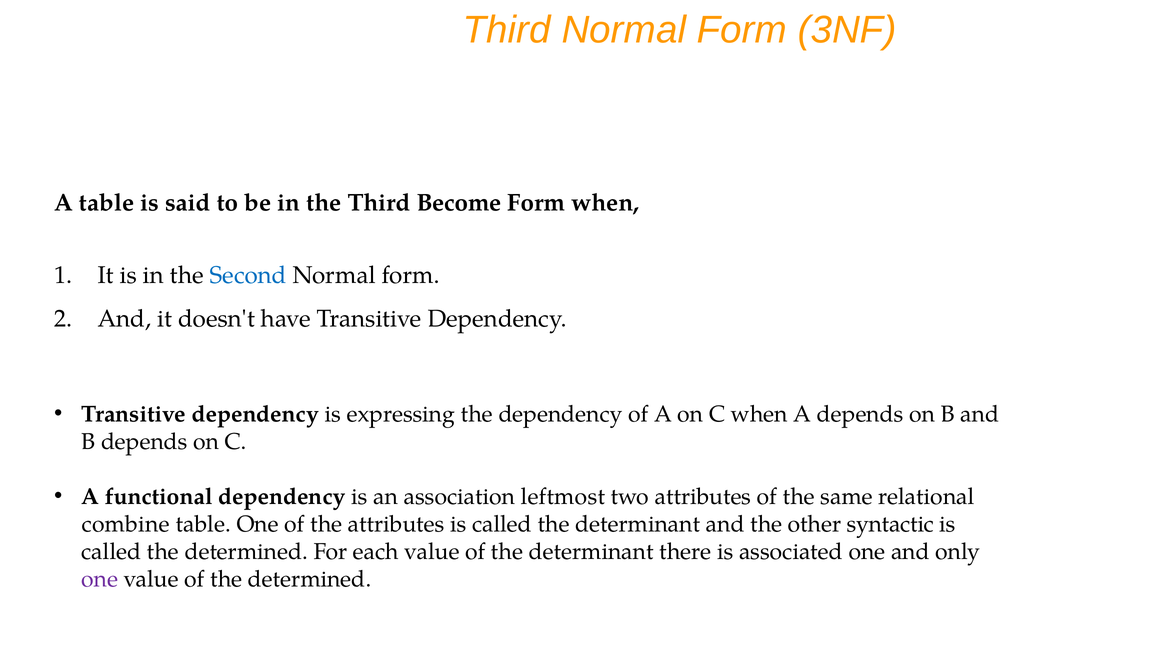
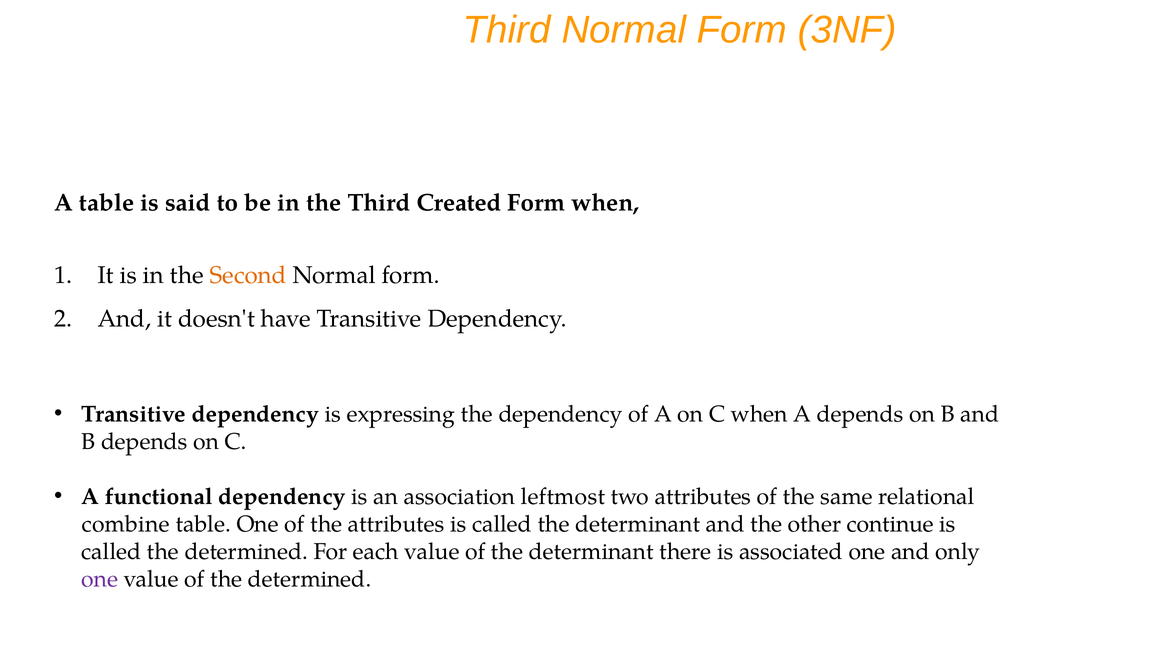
Become: Become -> Created (459, 203)
Second colour: blue -> orange (248, 275)
syntactic: syntactic -> continue (890, 524)
